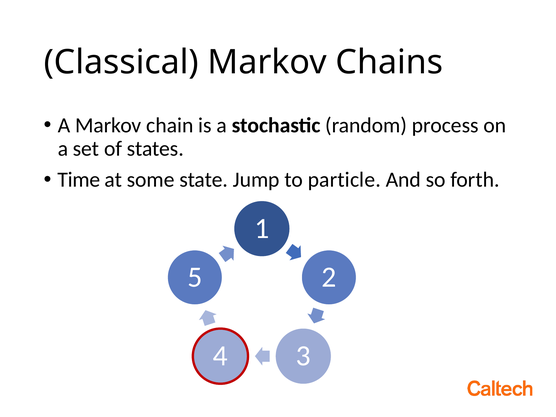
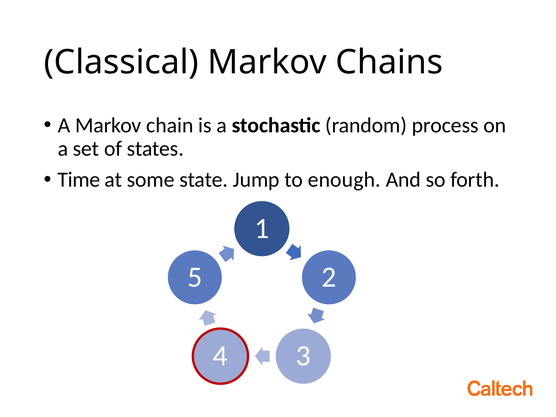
particle: particle -> enough (344, 180)
